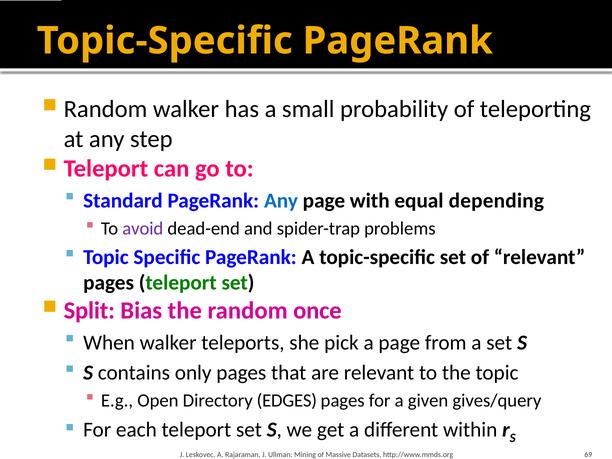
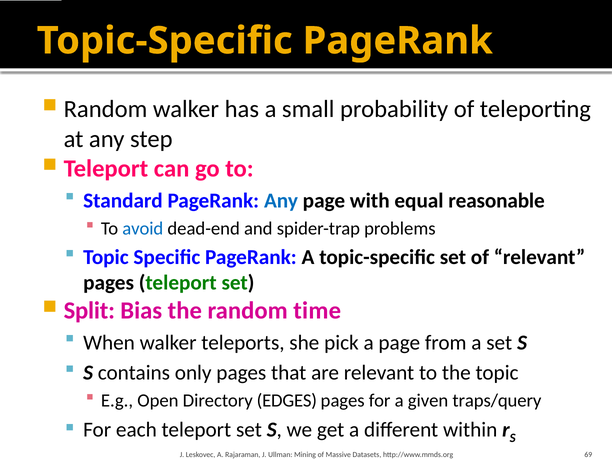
depending: depending -> reasonable (497, 201)
avoid colour: purple -> blue (143, 228)
once: once -> time (317, 311)
gives/query: gives/query -> traps/query (497, 401)
